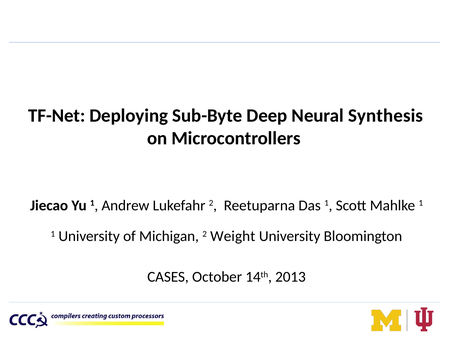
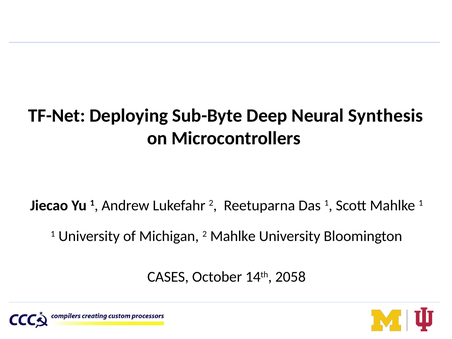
2 Weight: Weight -> Mahlke (233, 236)
2013: 2013 -> 2058 (290, 277)
